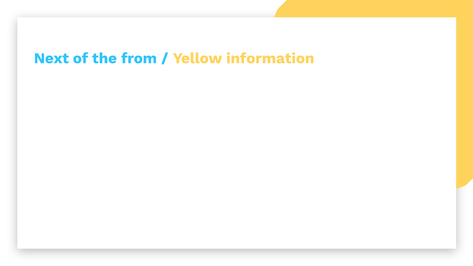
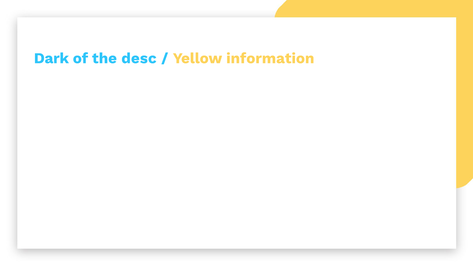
Next: Next -> Dark (51, 58)
from: from -> desc (139, 58)
